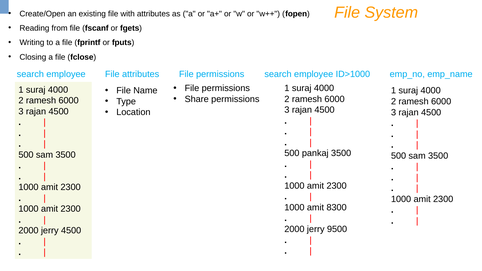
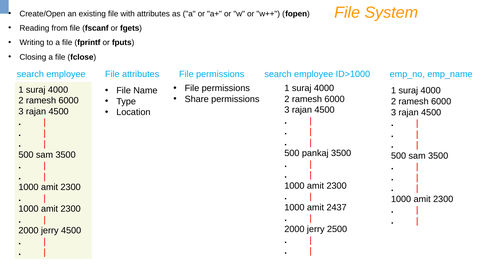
8300: 8300 -> 2437 (337, 208)
9500: 9500 -> 2500 (337, 229)
